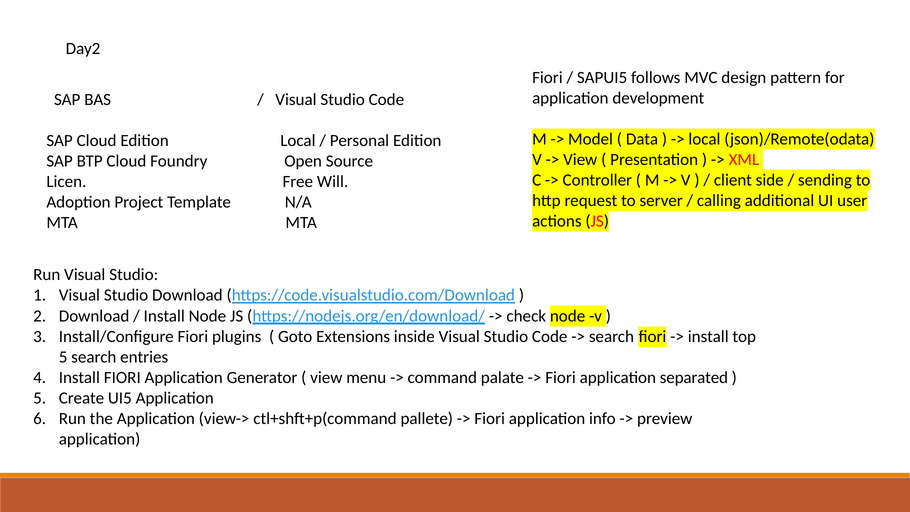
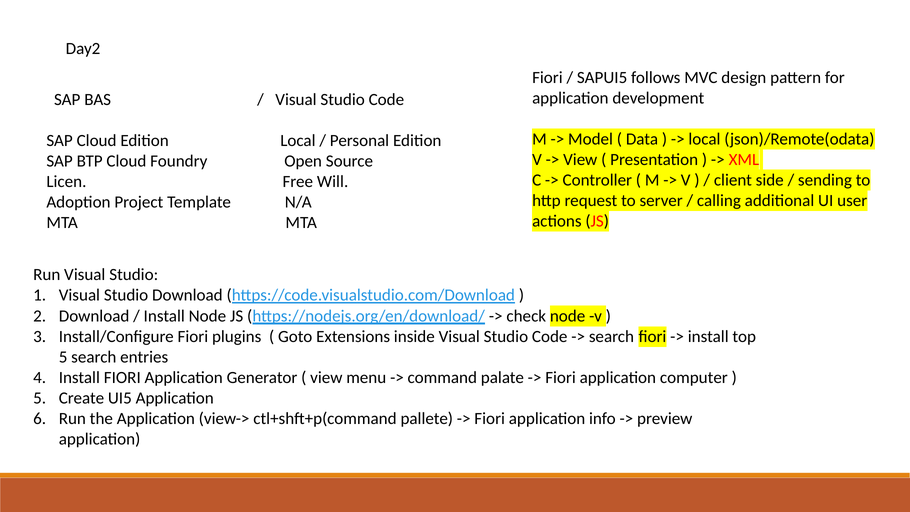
separated: separated -> computer (694, 378)
